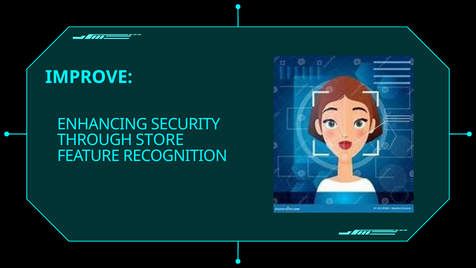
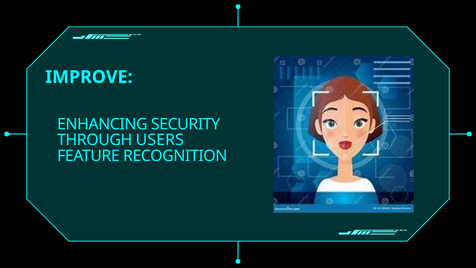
STORE: STORE -> USERS (160, 140)
